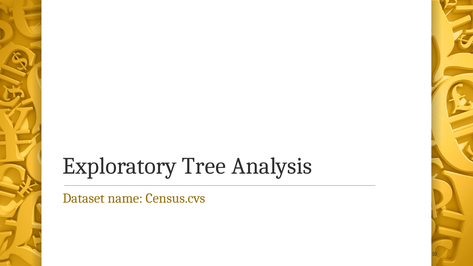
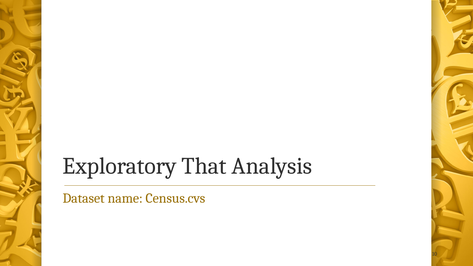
Tree: Tree -> That (204, 166)
